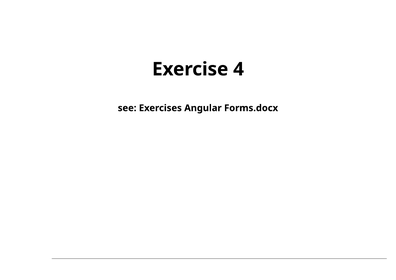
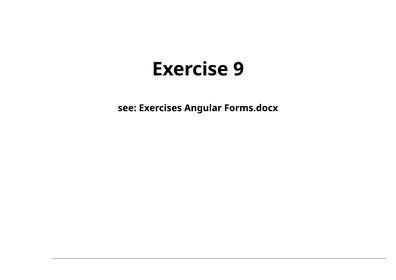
4: 4 -> 9 (239, 69)
